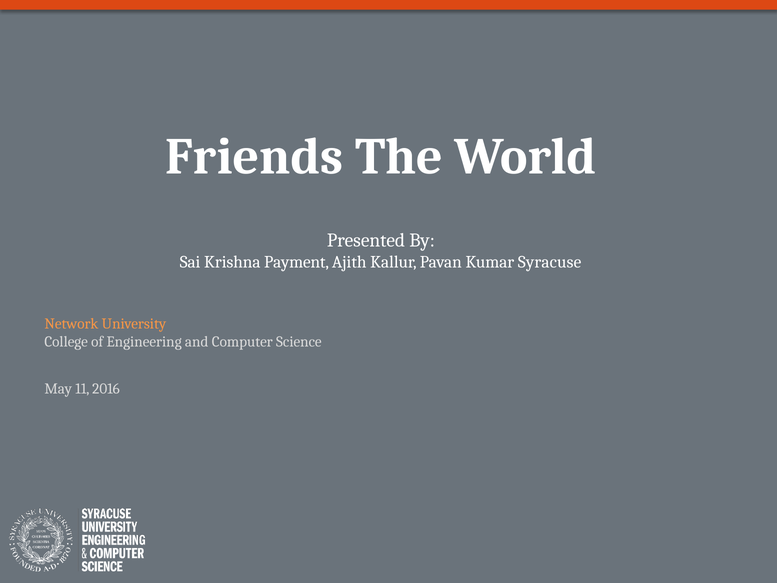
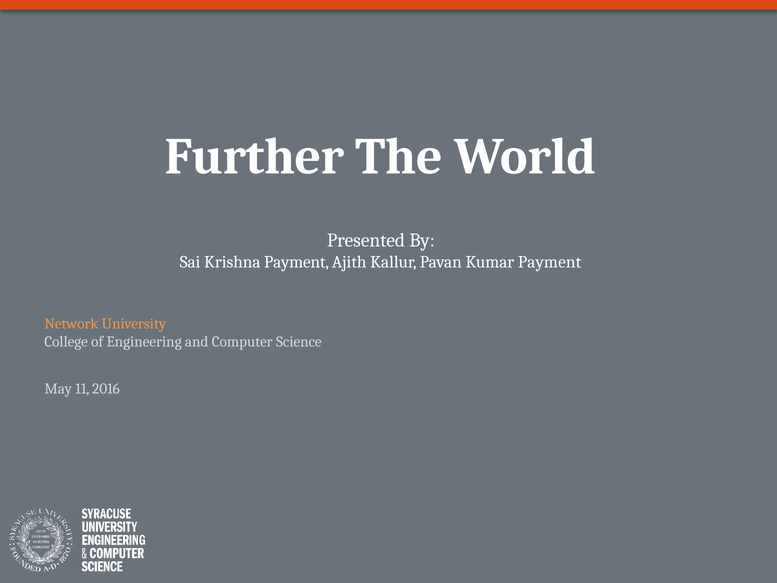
Friends: Friends -> Further (255, 157)
Kumar Syracuse: Syracuse -> Payment (550, 262)
